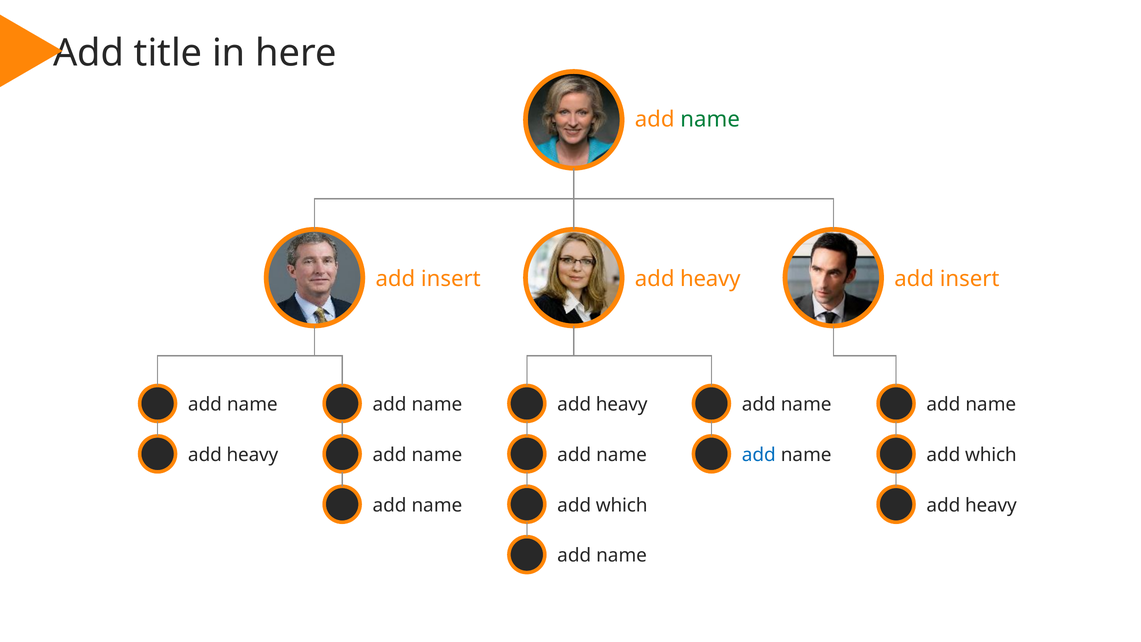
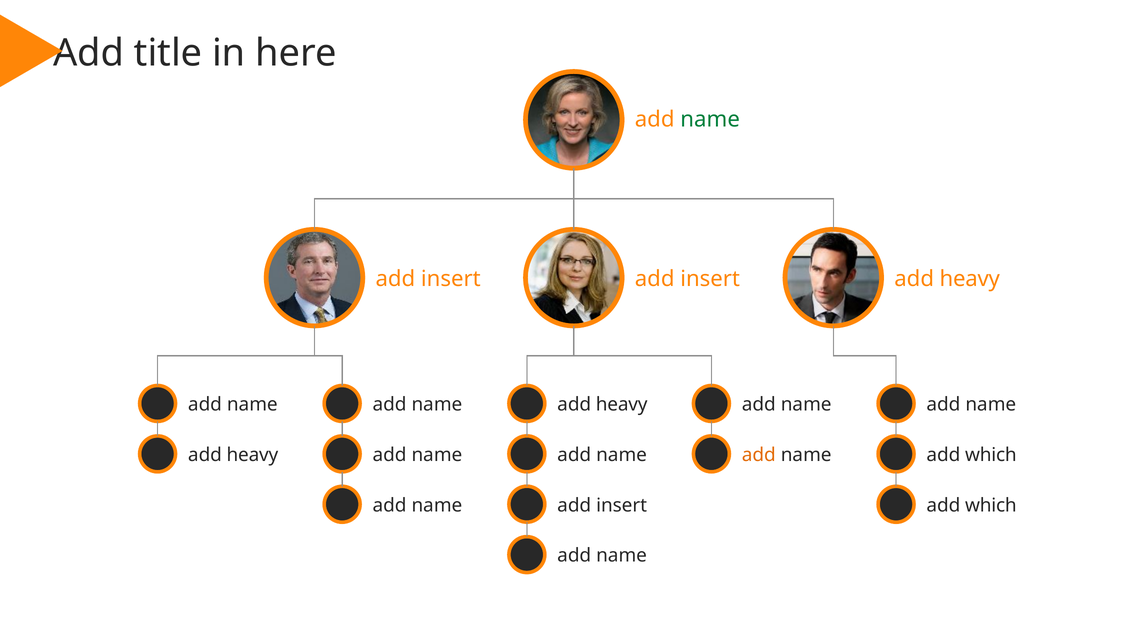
heavy: heavy -> insert (710, 279)
insert: insert -> heavy (970, 279)
add colour: blue -> orange (759, 455)
which: which -> insert (622, 505)
heavy: heavy -> which (991, 505)
